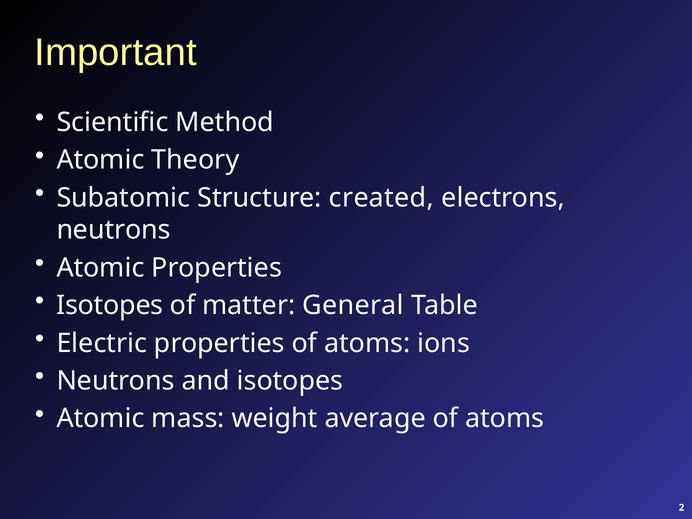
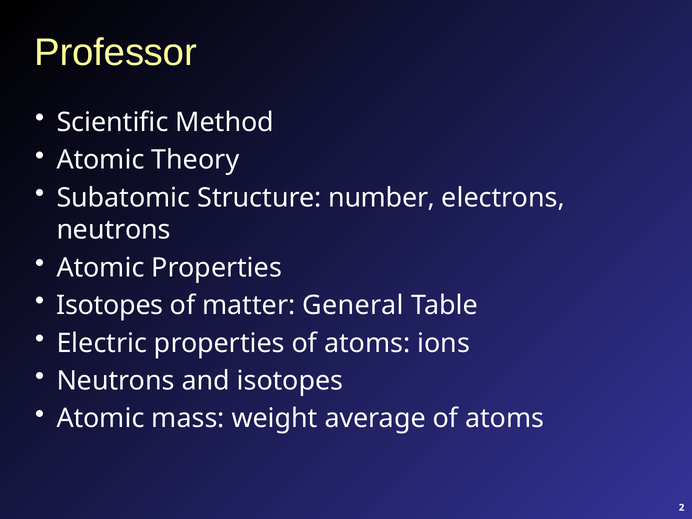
Important: Important -> Professor (116, 53)
created: created -> number (382, 198)
